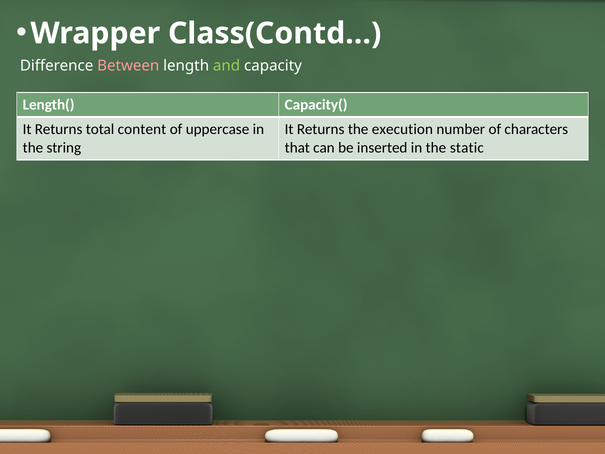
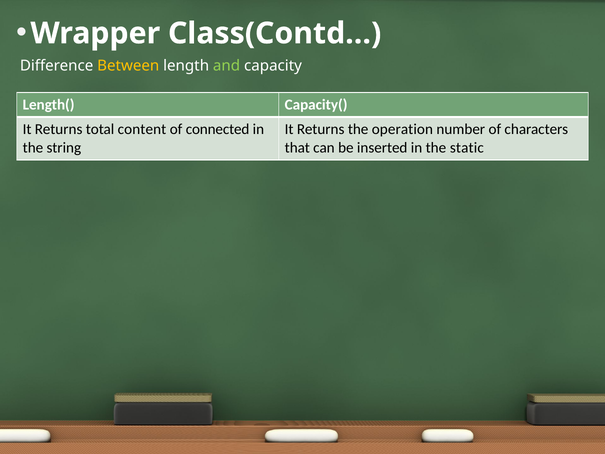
Between colour: pink -> yellow (128, 66)
uppercase: uppercase -> connected (218, 129)
execution: execution -> operation (402, 129)
